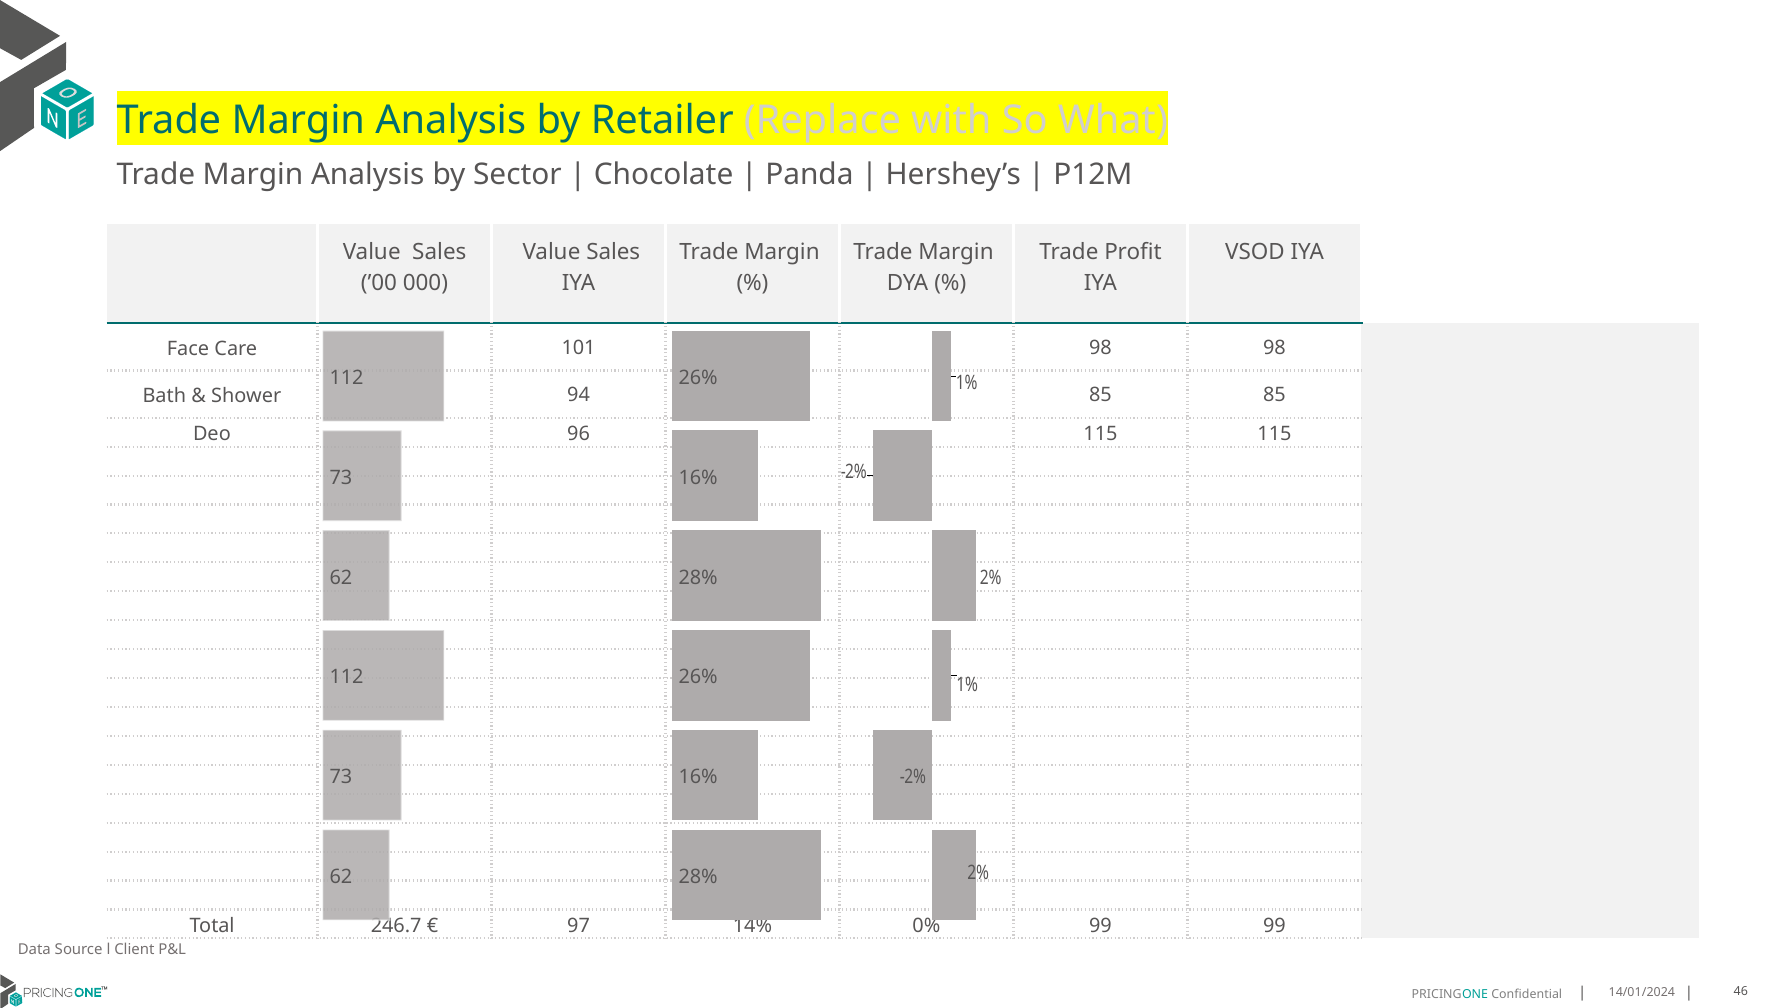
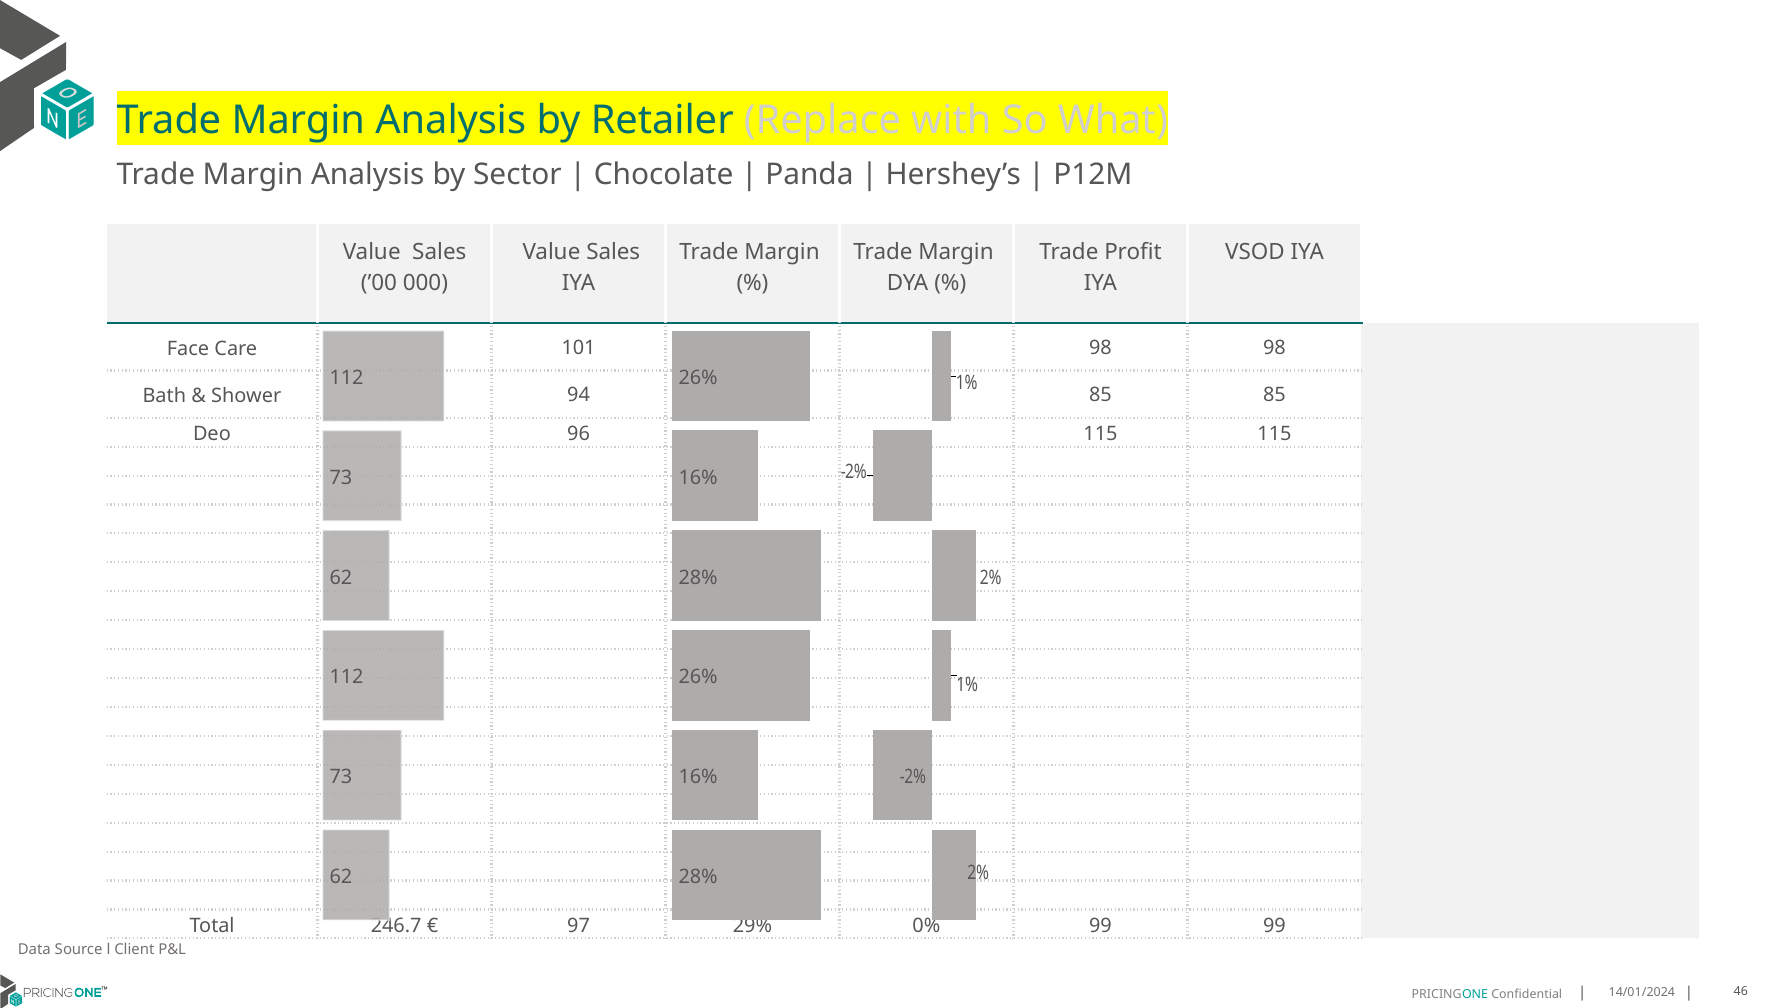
14%: 14% -> 29% (752, 926)
